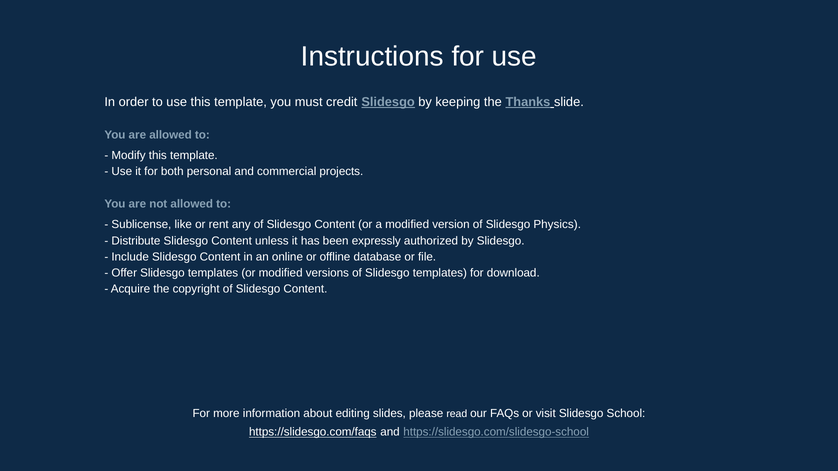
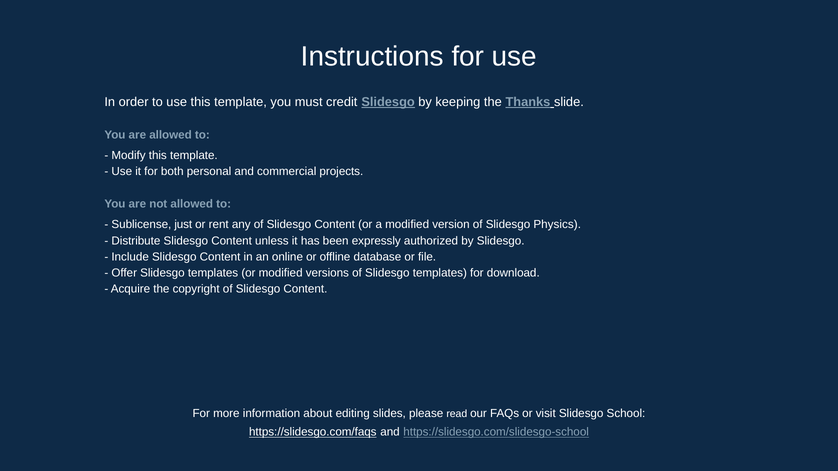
like: like -> just (183, 225)
